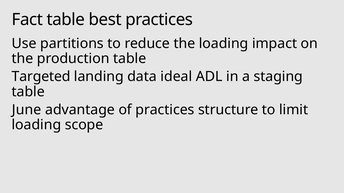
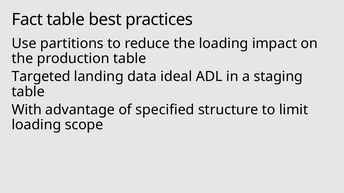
June: June -> With (27, 110)
of practices: practices -> specified (165, 110)
